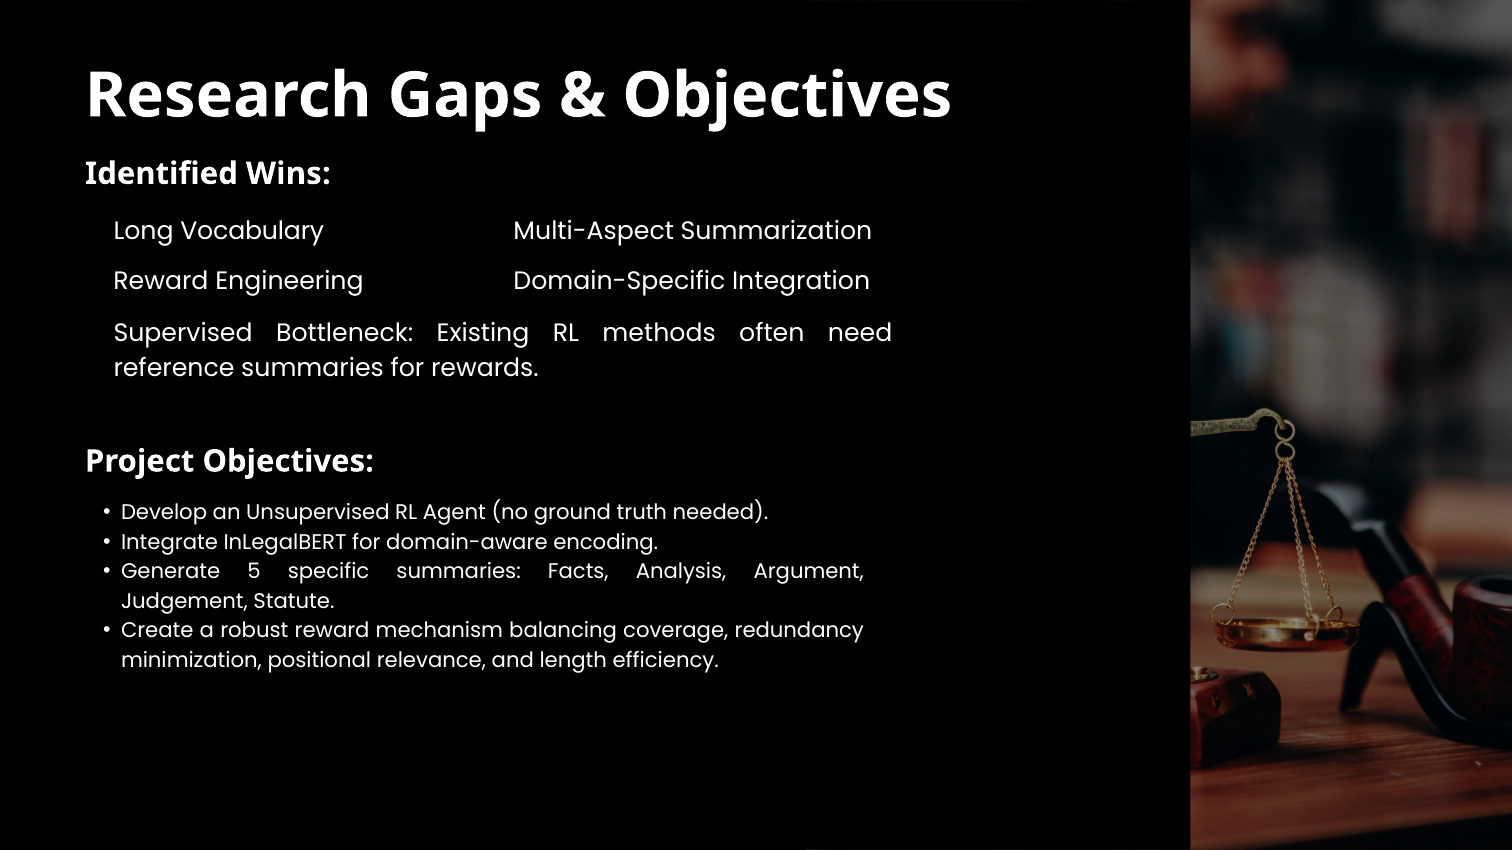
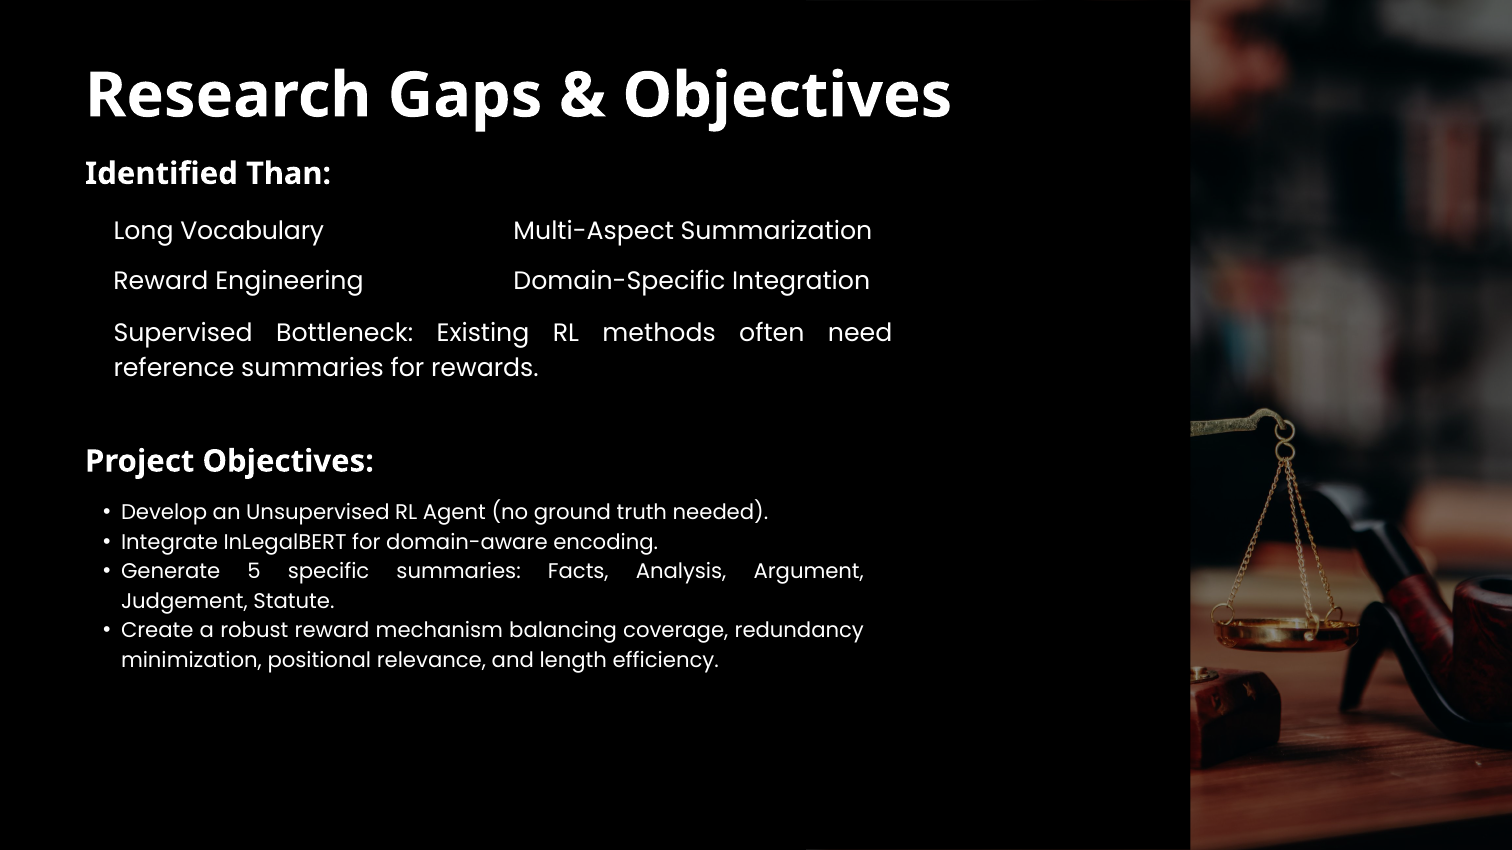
Wins: Wins -> Than (289, 174)
